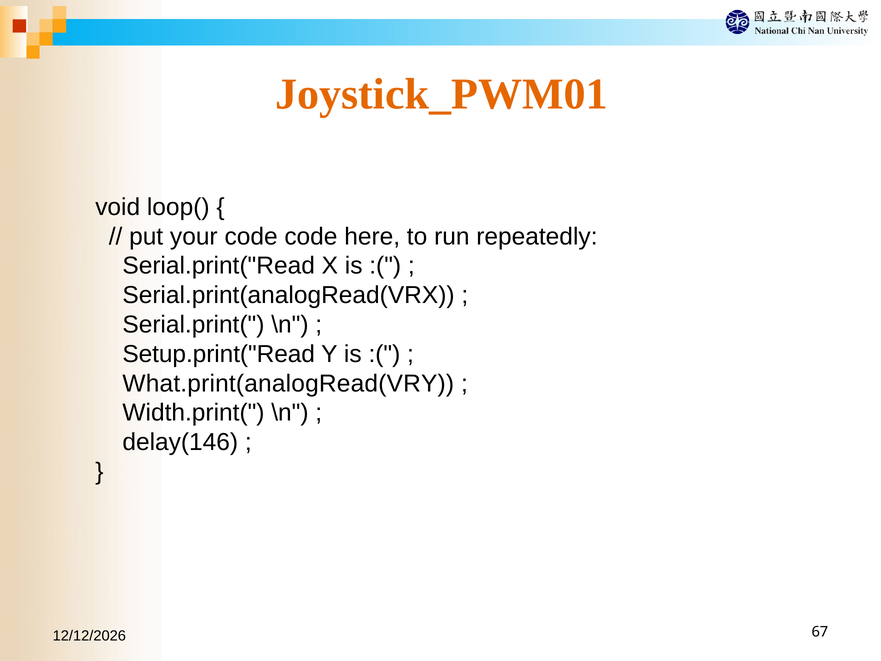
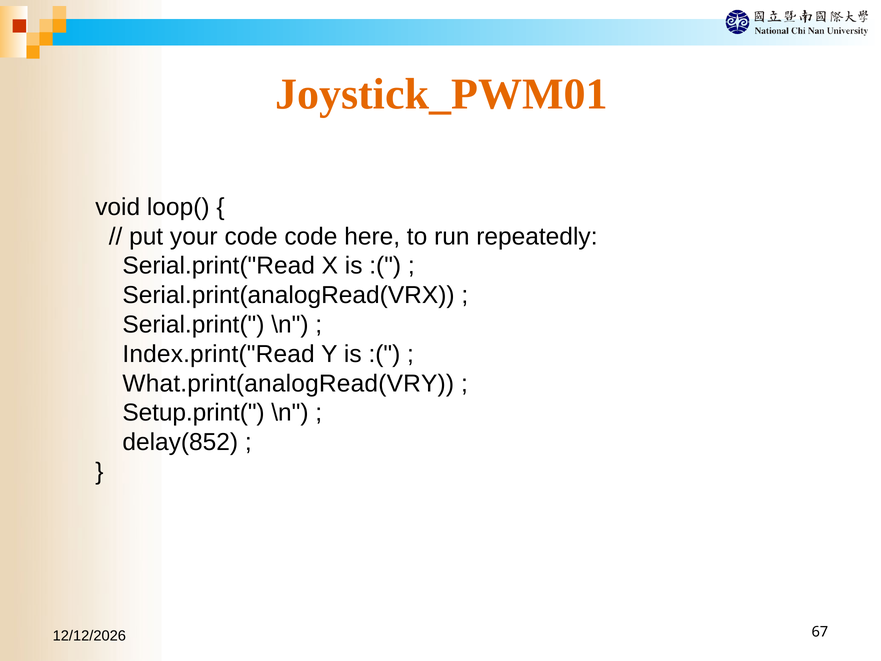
Setup.print("Read: Setup.print("Read -> Index.print("Read (219, 354)
Width.print(: Width.print( -> Setup.print( (194, 413)
delay(146: delay(146 -> delay(852 (180, 442)
